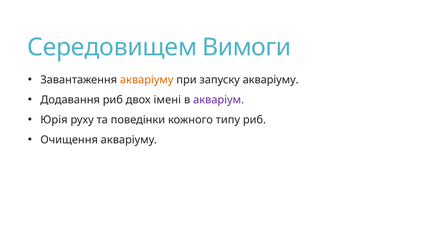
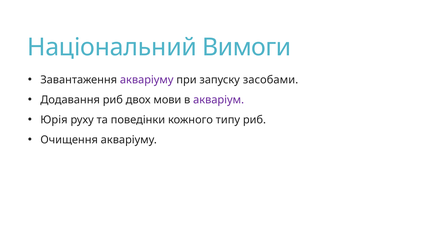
Середовищем: Середовищем -> Національний (112, 47)
акваріуму colour: orange -> purple (147, 80)
запуску акваріуму: акваріуму -> засобами (271, 80)
імені: імені -> мови (167, 100)
